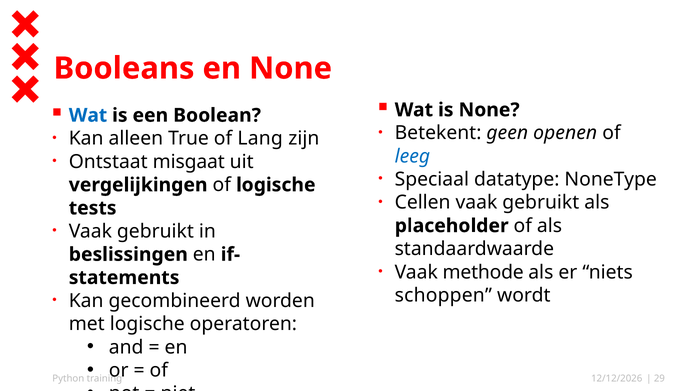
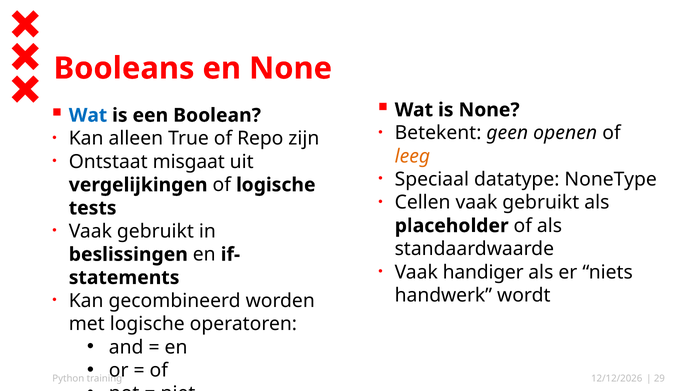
Lang: Lang -> Repo (260, 139)
leeg colour: blue -> orange (412, 156)
methode: methode -> handiger (483, 272)
schoppen: schoppen -> handwerk (443, 295)
